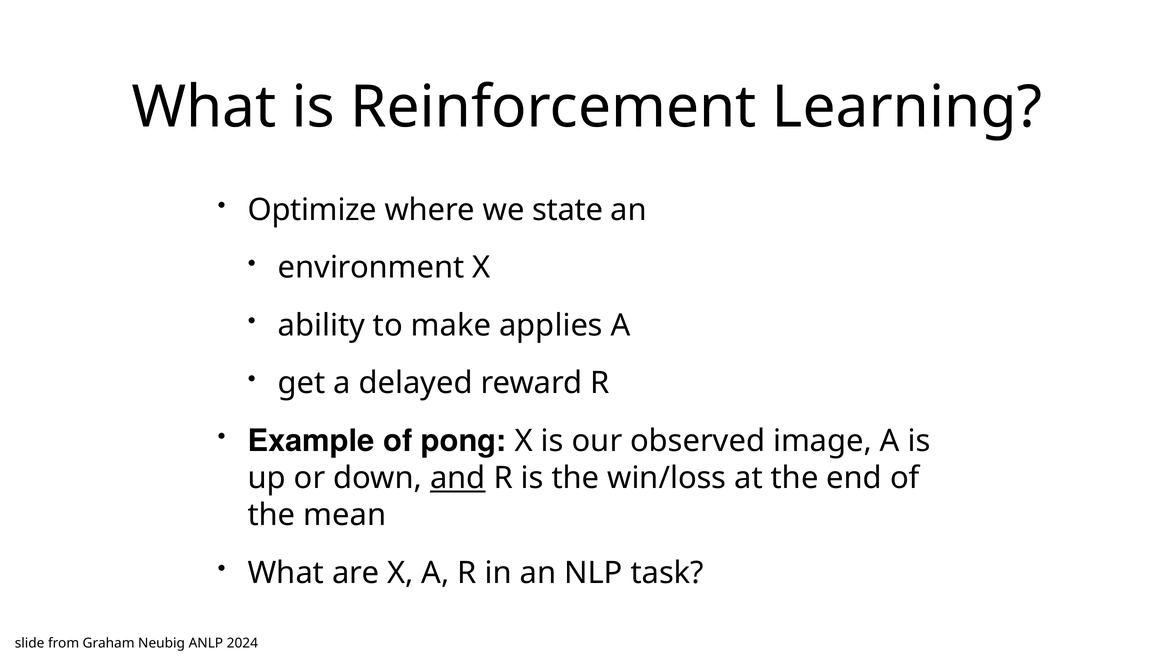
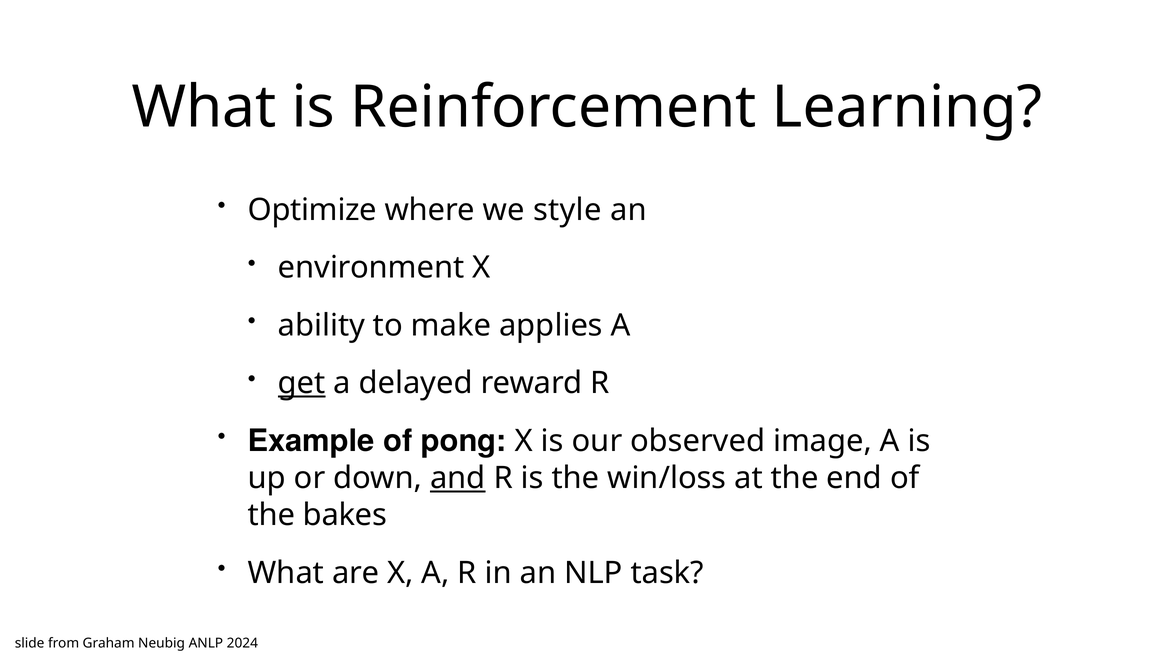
state: state -> style (567, 210)
get underline: none -> present (302, 383)
mean: mean -> bakes (345, 516)
